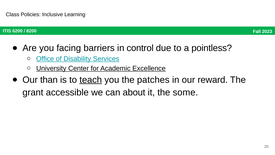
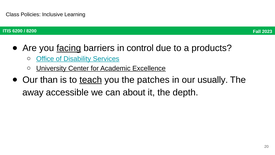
facing underline: none -> present (69, 48)
pointless: pointless -> products (212, 48)
reward: reward -> usually (213, 80)
grant: grant -> away (33, 92)
some: some -> depth (185, 92)
